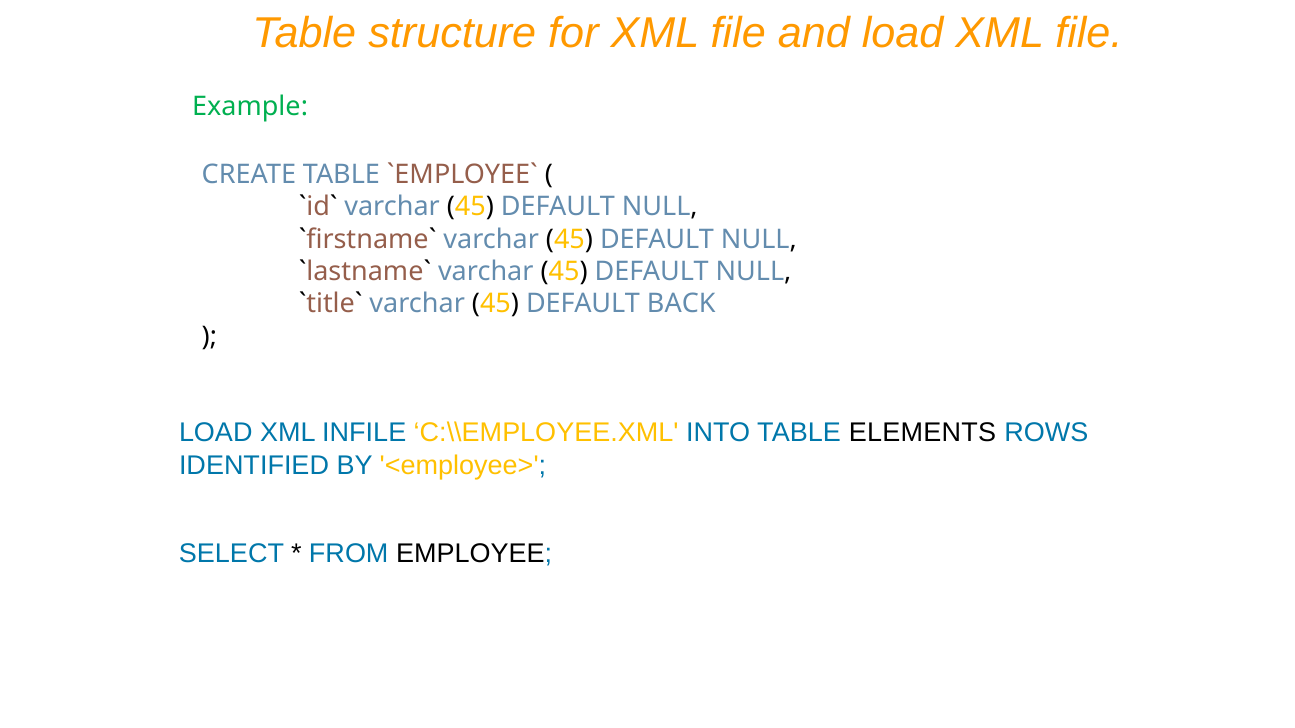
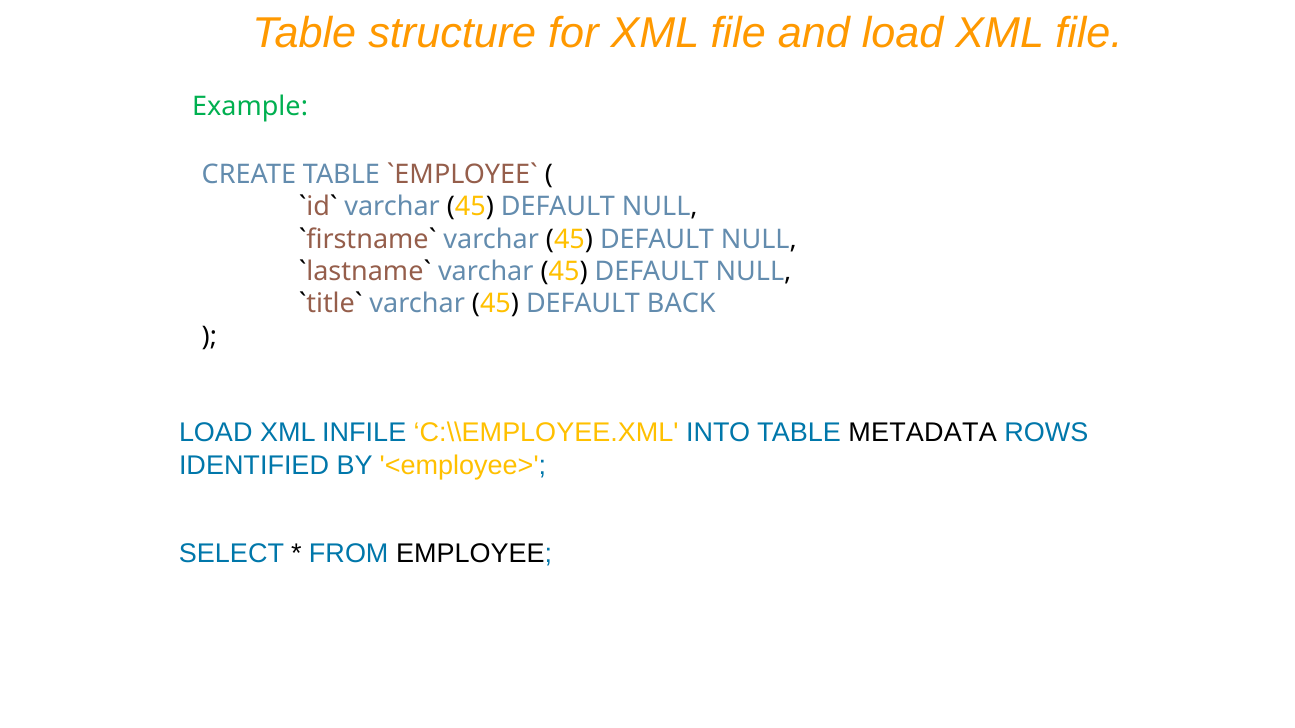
ELEMENTS: ELEMENTS -> METADATA (923, 433)
